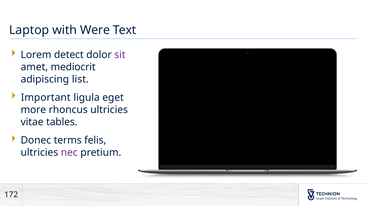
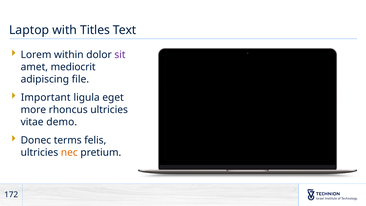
Were: Were -> Titles (95, 30)
detect: detect -> within (69, 55)
list: list -> file (80, 79)
tables: tables -> demo (62, 122)
nec colour: purple -> orange (69, 152)
